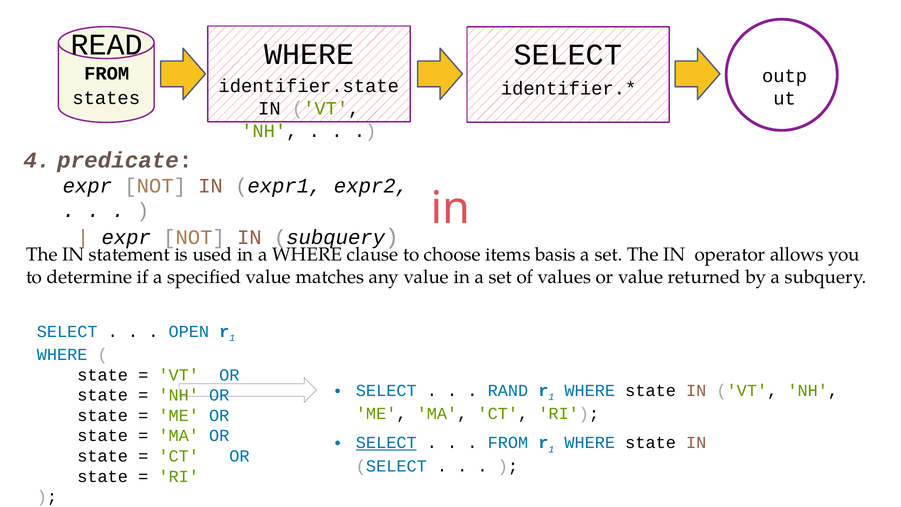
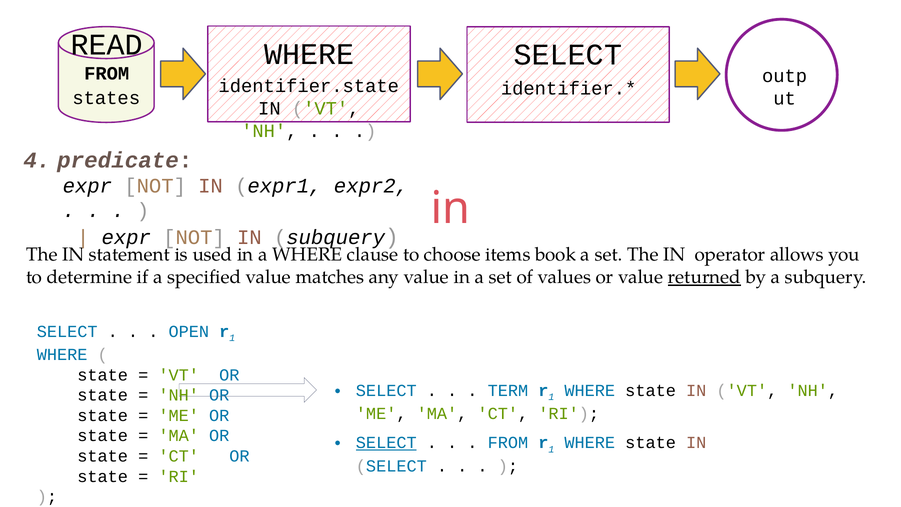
basis: basis -> book (556, 254)
returned underline: none -> present (704, 277)
RAND: RAND -> TERM (508, 390)
